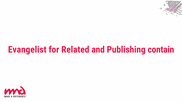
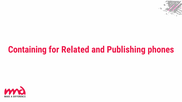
Evangelist: Evangelist -> Containing (27, 50)
contain: contain -> phones (161, 50)
